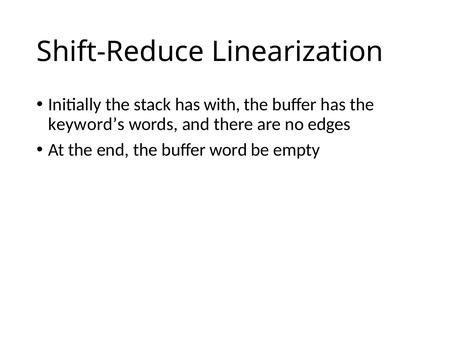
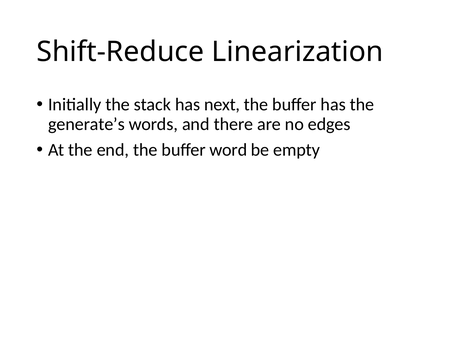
with: with -> next (222, 105)
keyword’s: keyword’s -> generate’s (86, 124)
